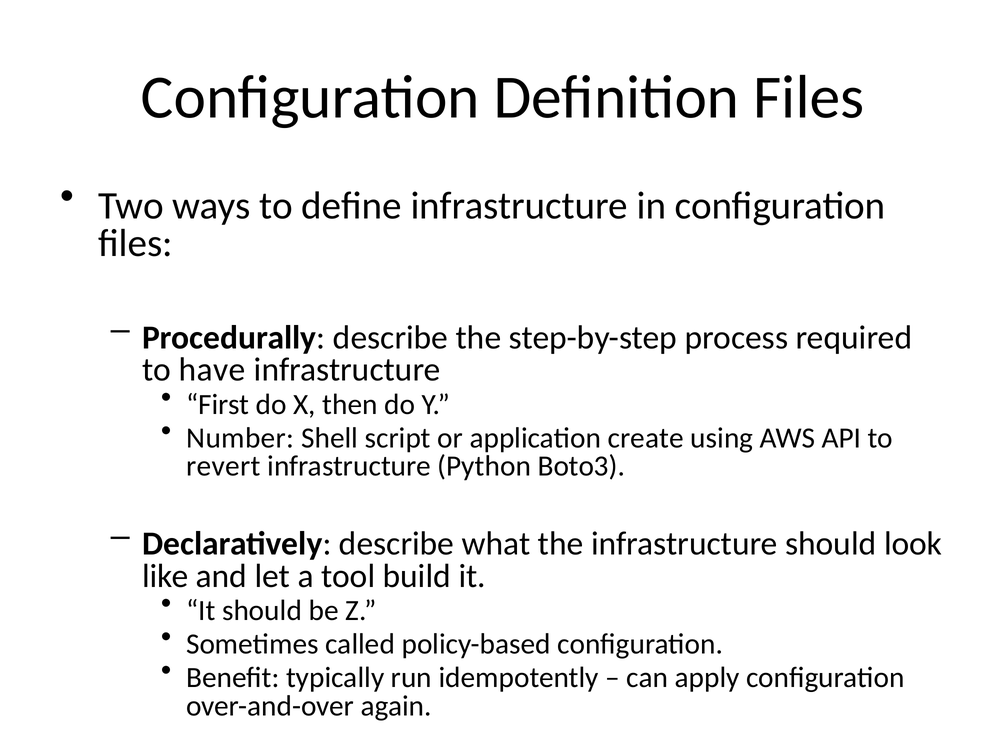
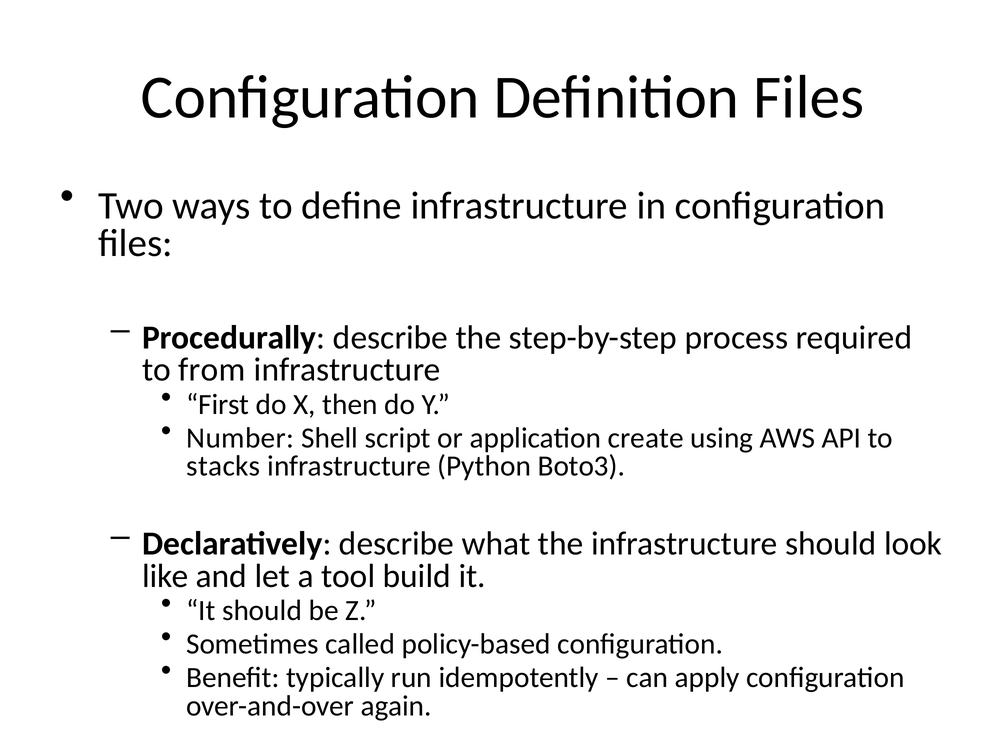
have: have -> from (212, 370)
revert: revert -> stacks (223, 467)
